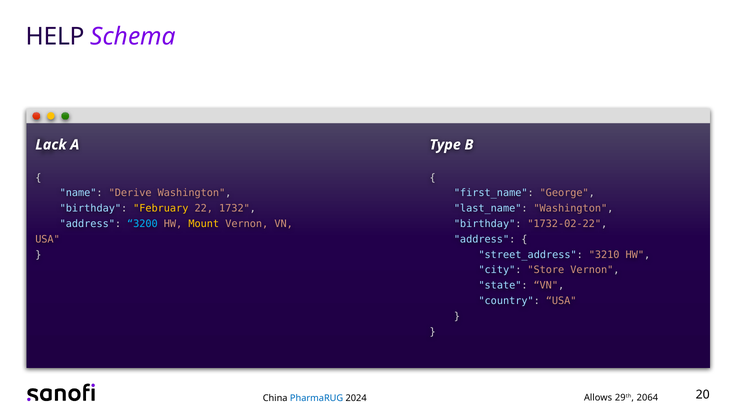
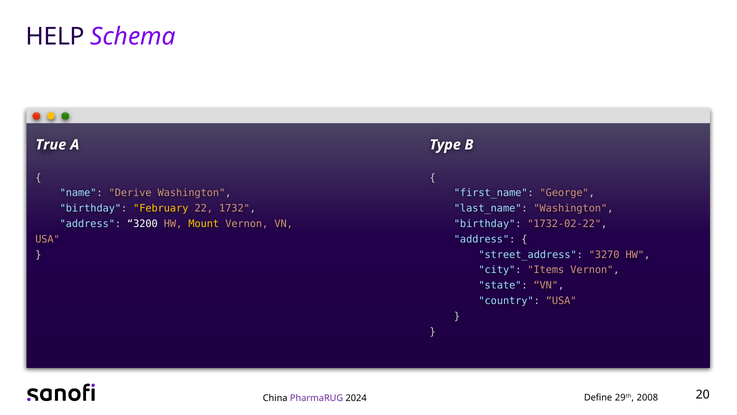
Lack: Lack -> True (51, 145)
3200 colour: light blue -> white (142, 224)
3210: 3210 -> 3270 (604, 254)
Store: Store -> Items (546, 270)
Allows: Allows -> Define (598, 397)
2064: 2064 -> 2008 (647, 397)
PharmaRUG colour: blue -> purple (317, 398)
